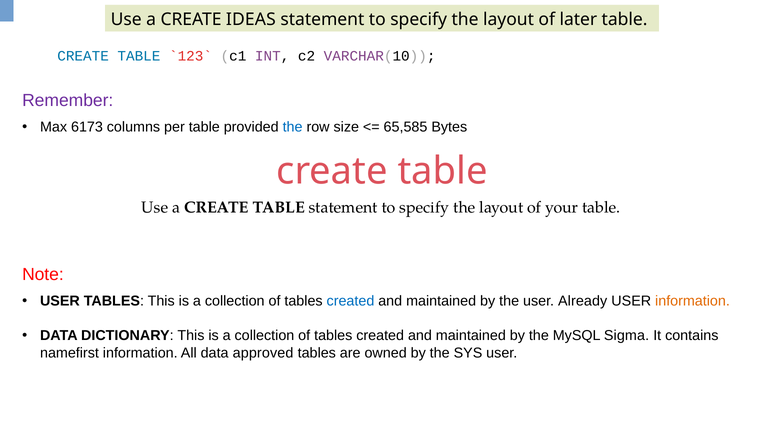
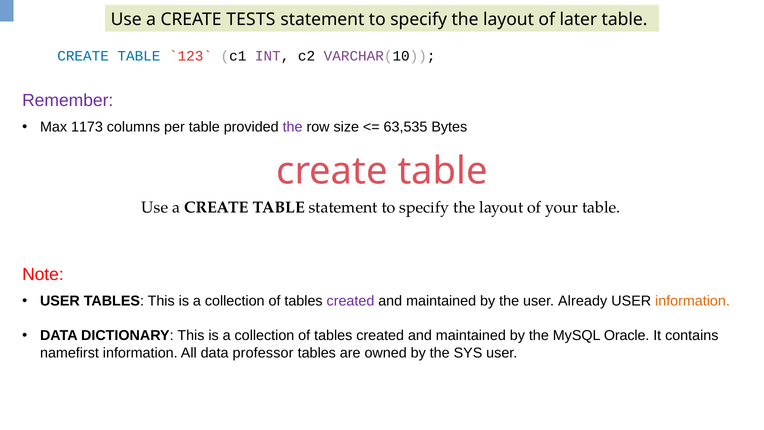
IDEAS: IDEAS -> TESTS (251, 19)
6173: 6173 -> 1173 (87, 127)
the colour: blue -> purple (293, 127)
65,585: 65,585 -> 63,535 (406, 127)
created colour: blue -> purple (350, 301)
Sigma: Sigma -> Oracle (627, 335)
approved: approved -> professor (263, 353)
